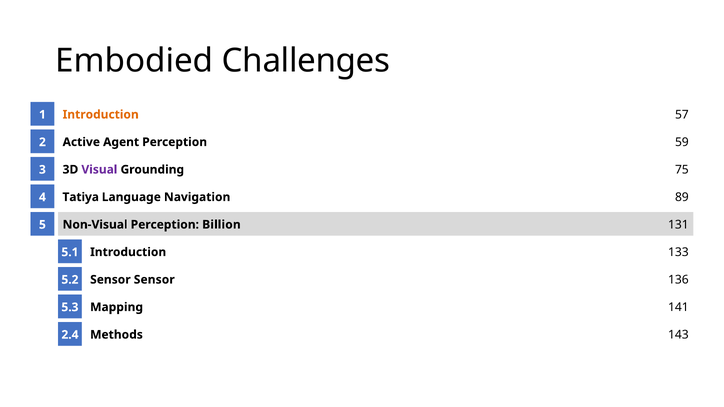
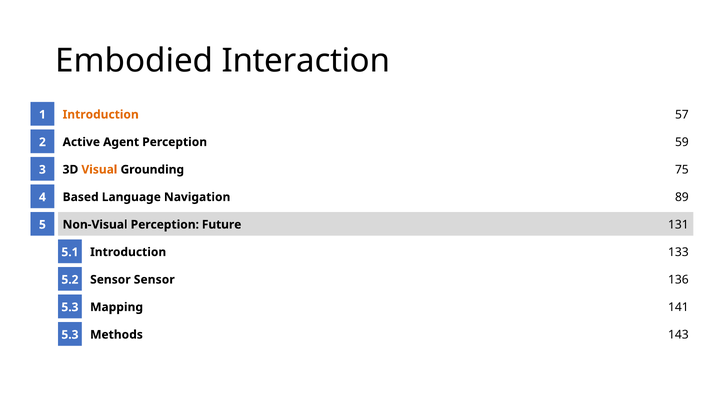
Challenges: Challenges -> Interaction (306, 61)
Visual colour: purple -> orange (99, 170)
Tatiya: Tatiya -> Based (81, 197)
Billion: Billion -> Future (222, 225)
2.4: 2.4 -> 5.3 (70, 335)
